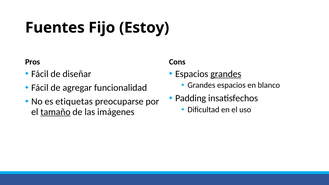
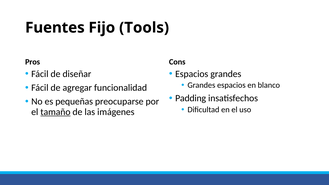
Estoy: Estoy -> Tools (144, 28)
grandes underline: present -> none (226, 74)
etiquetas: etiquetas -> pequeñas (74, 102)
